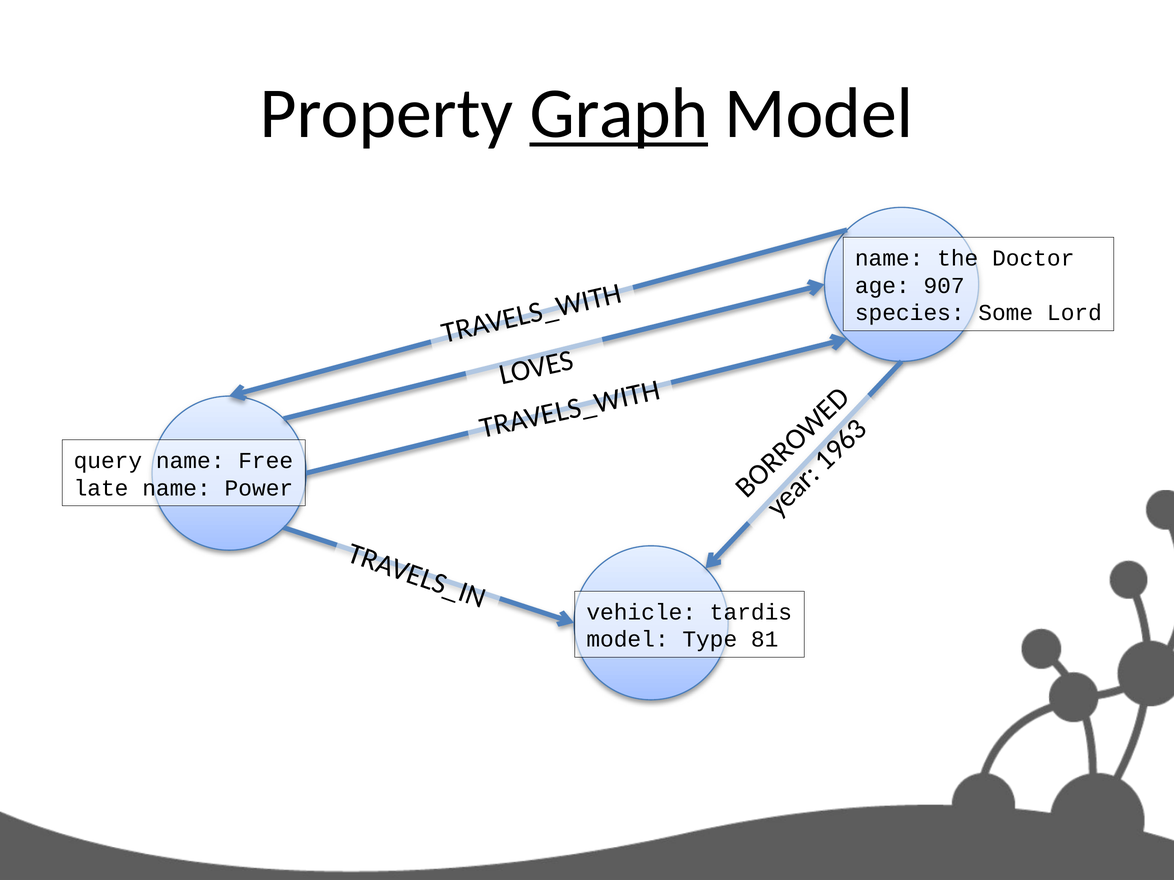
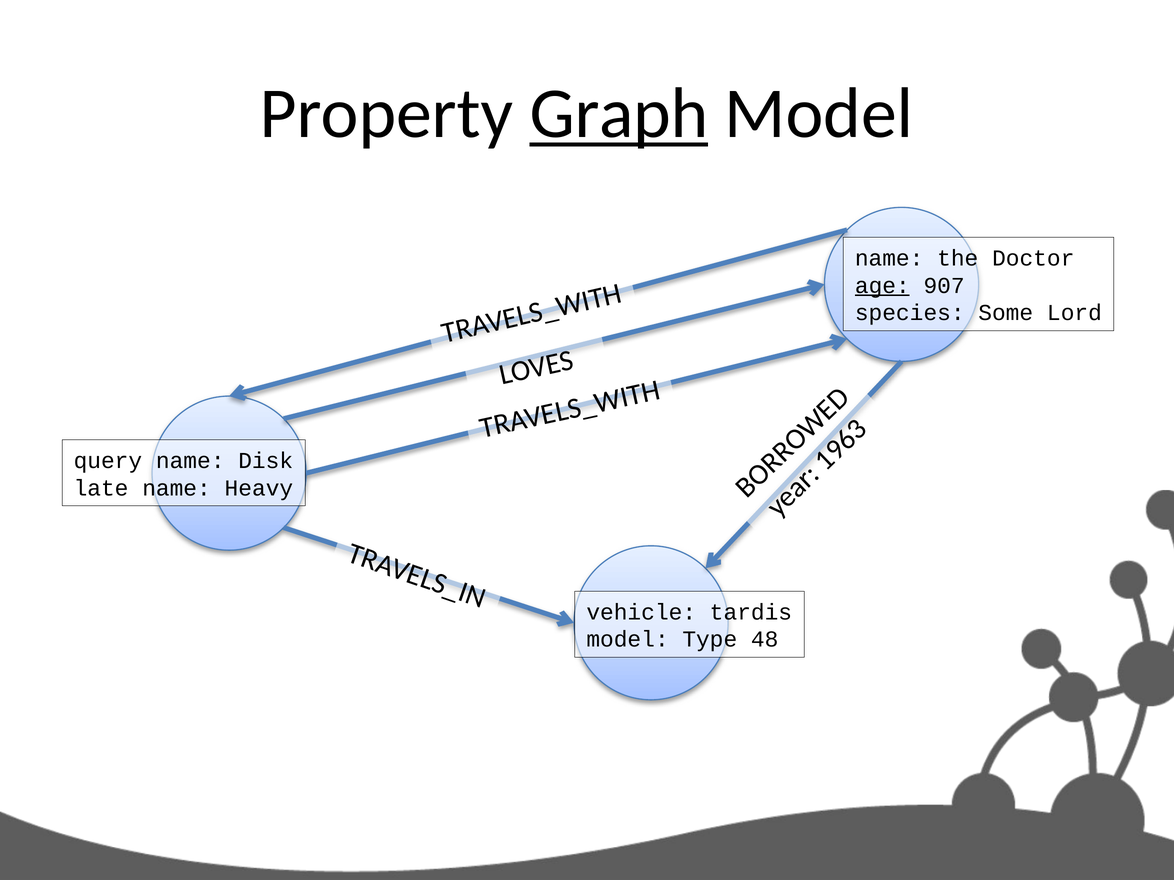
age underline: none -> present (882, 286)
Free: Free -> Disk (266, 461)
Power: Power -> Heavy (259, 488)
81: 81 -> 48 (765, 640)
